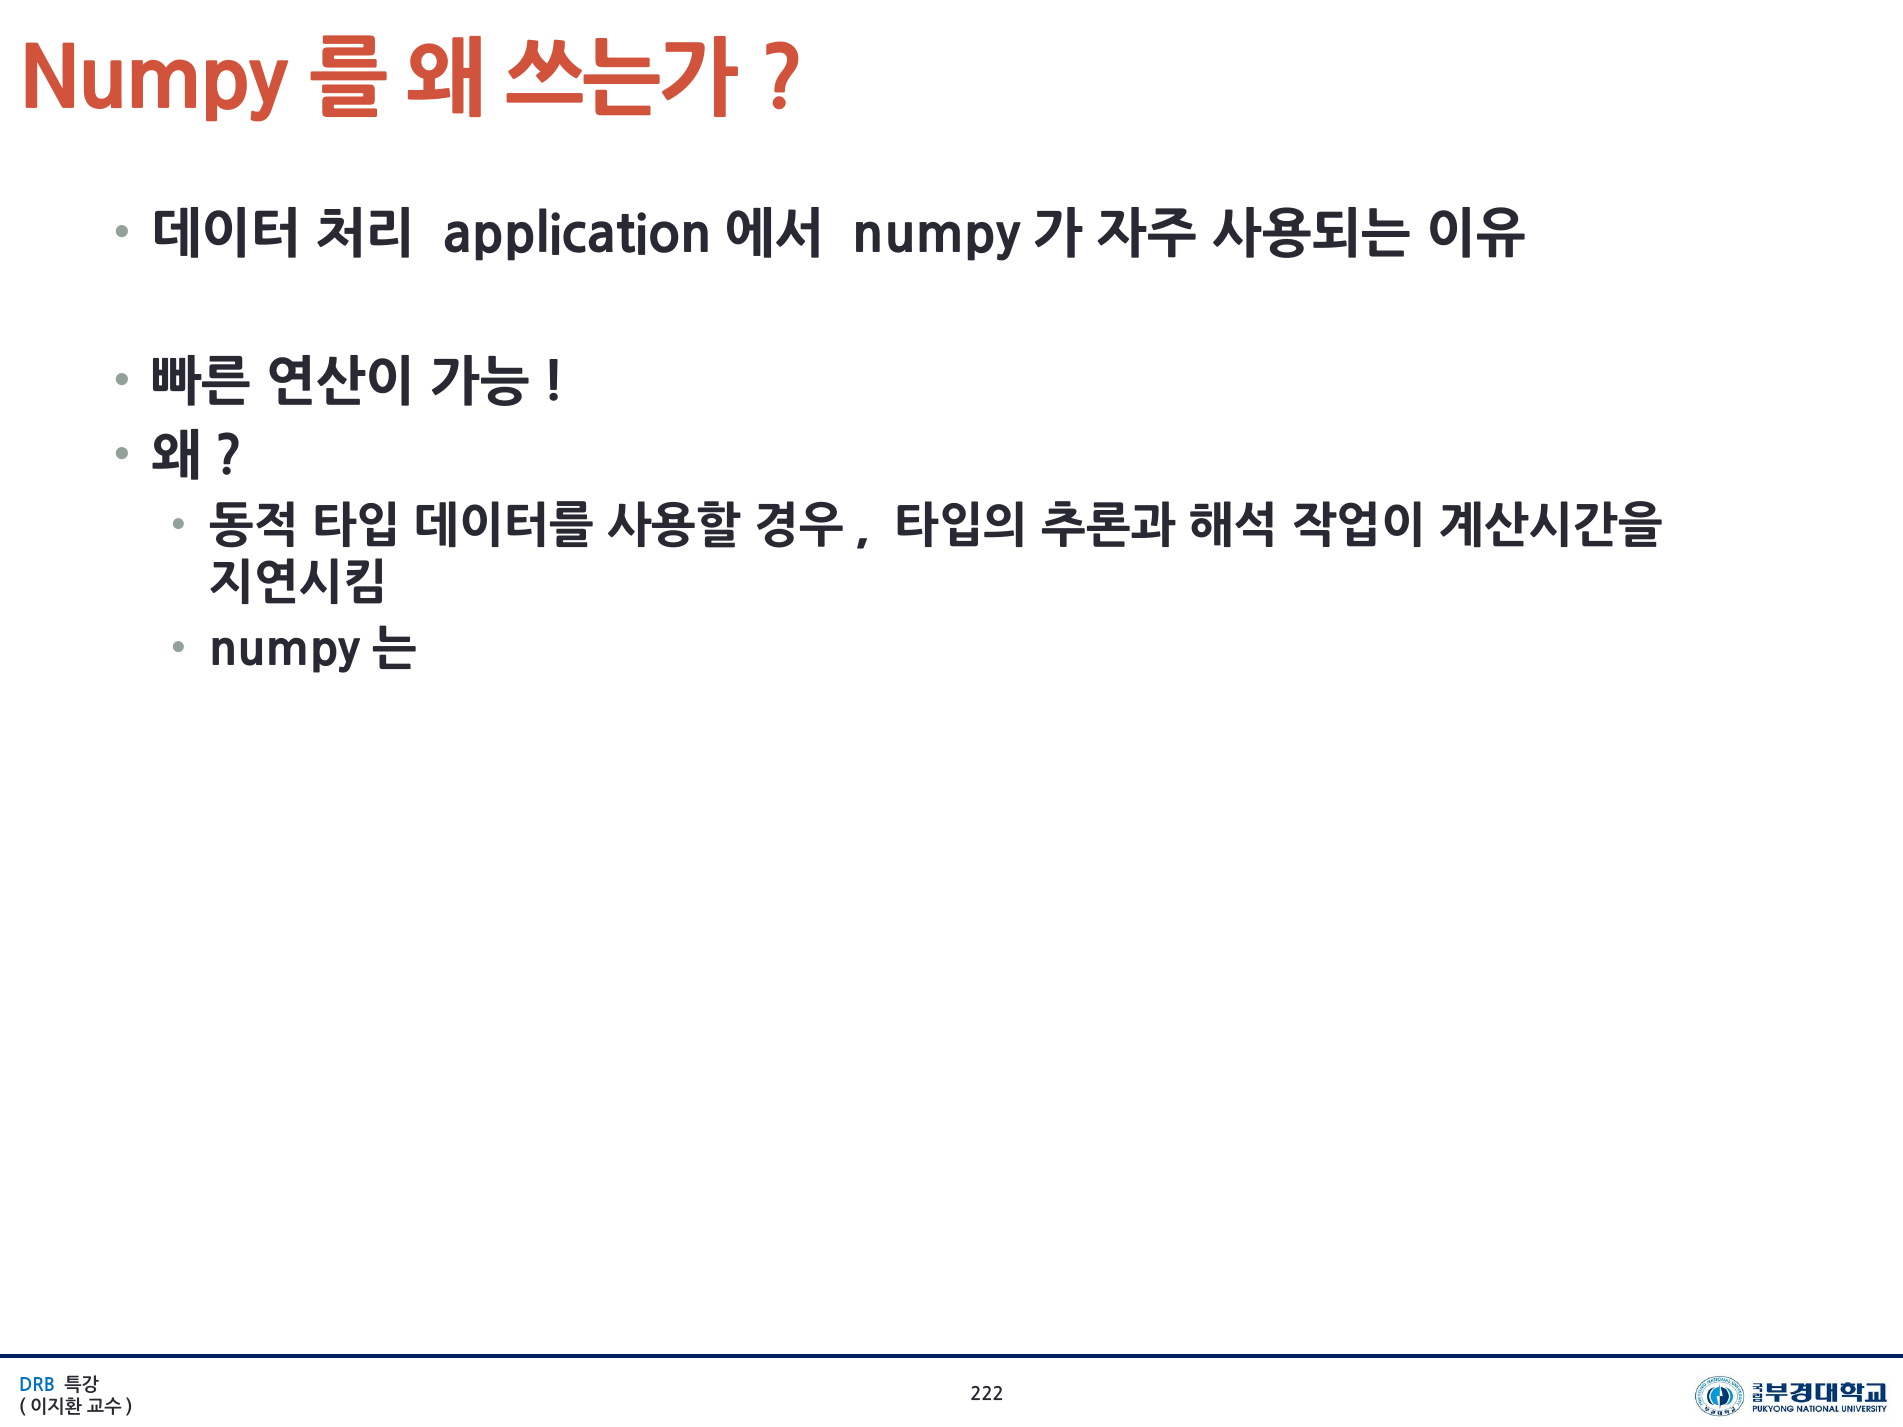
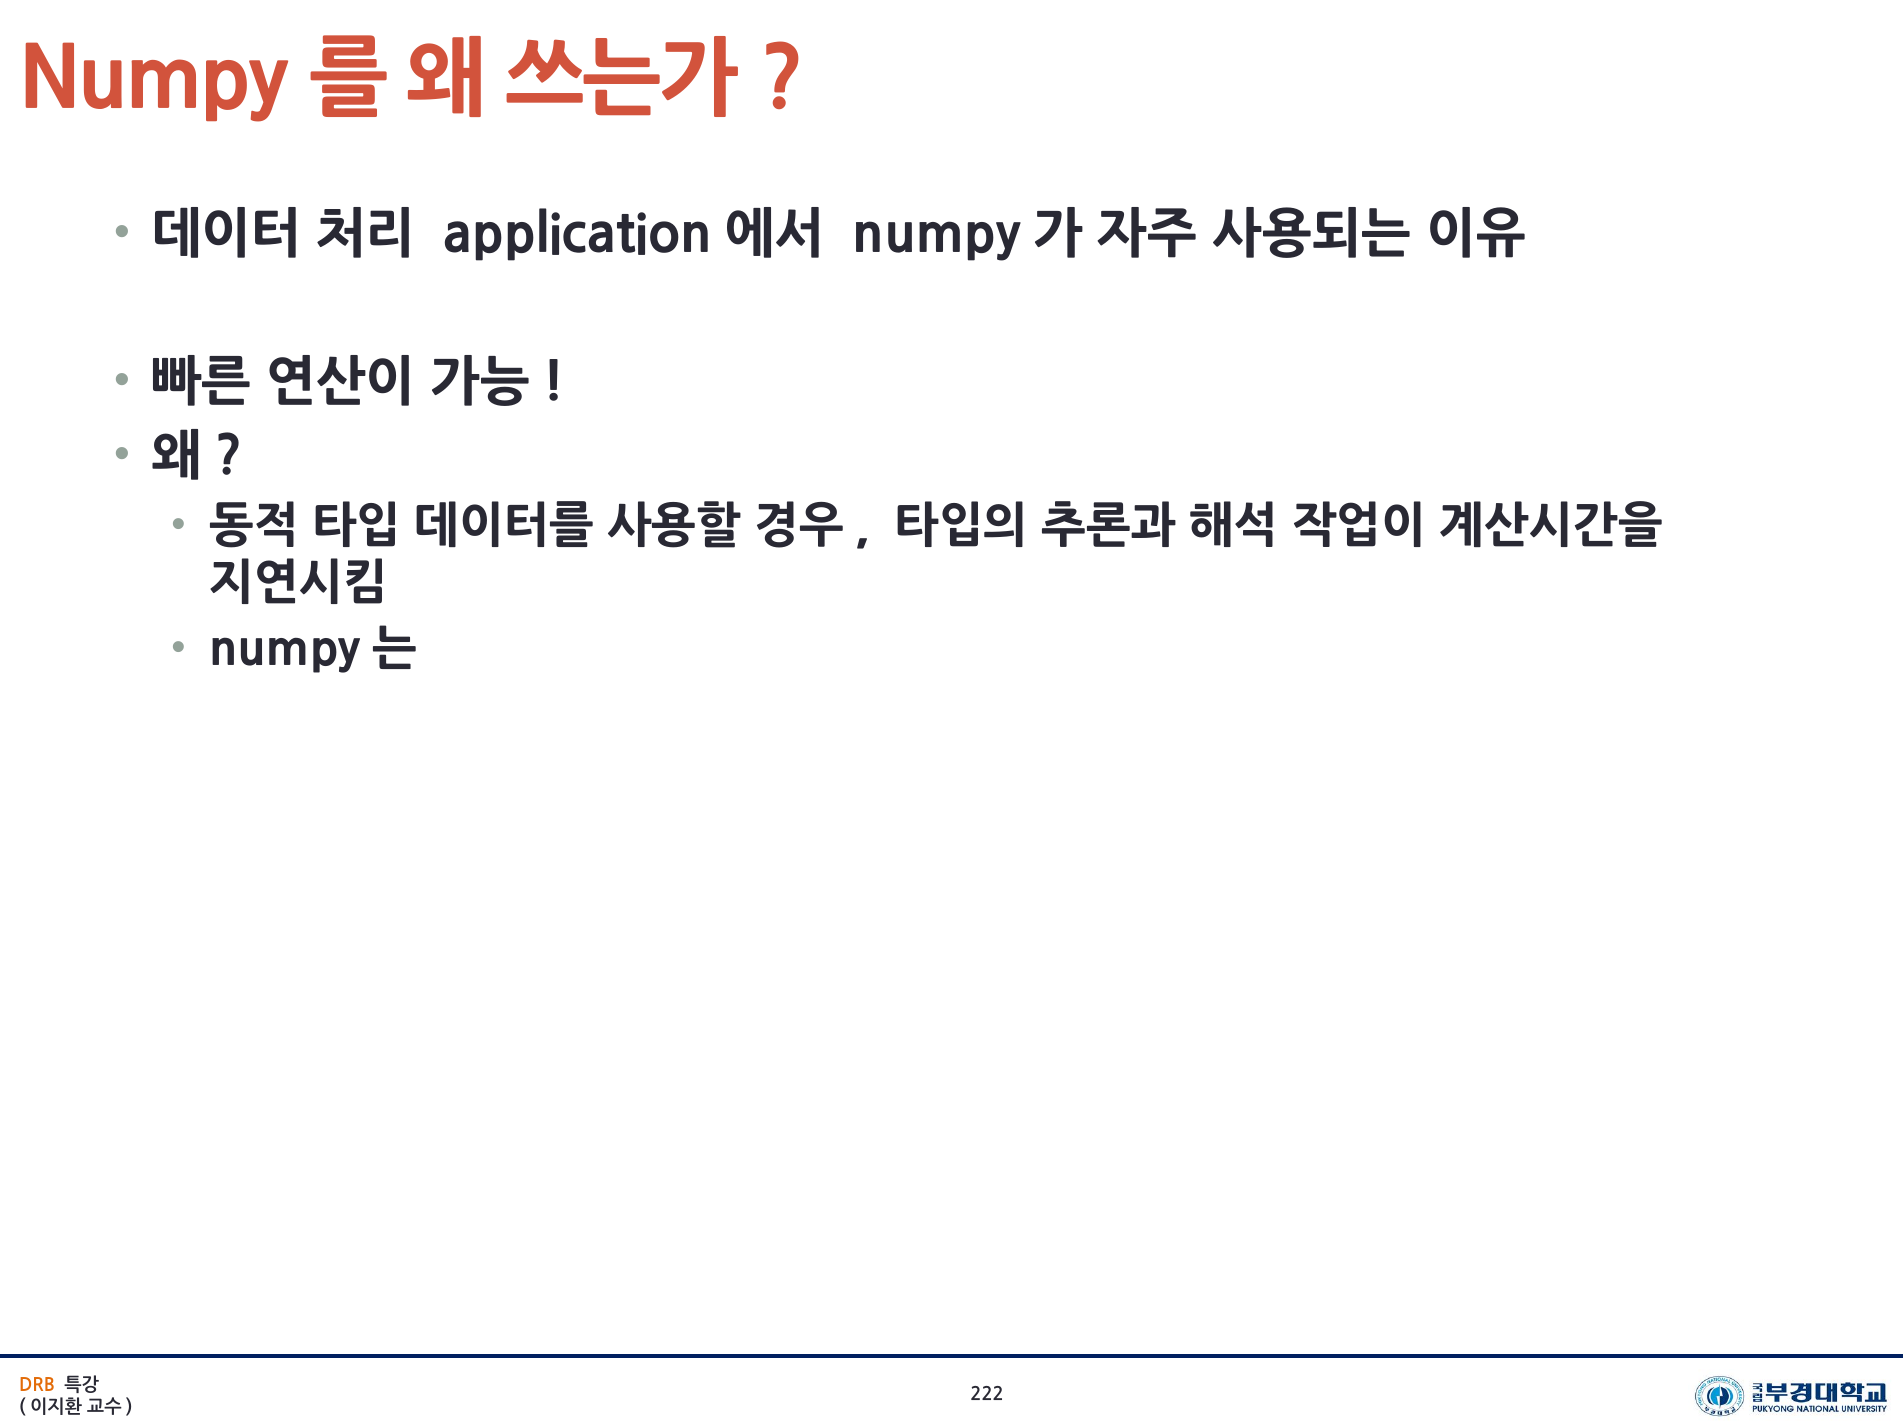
DRB colour: blue -> orange (37, 1386)
